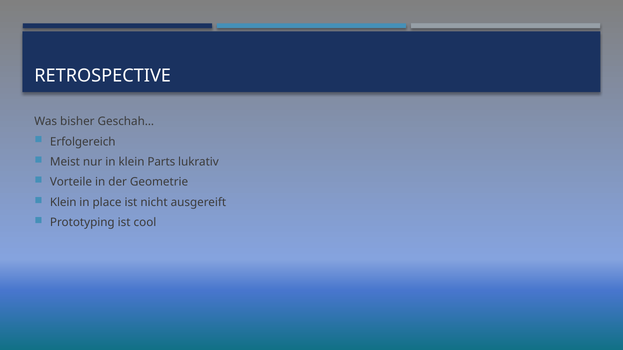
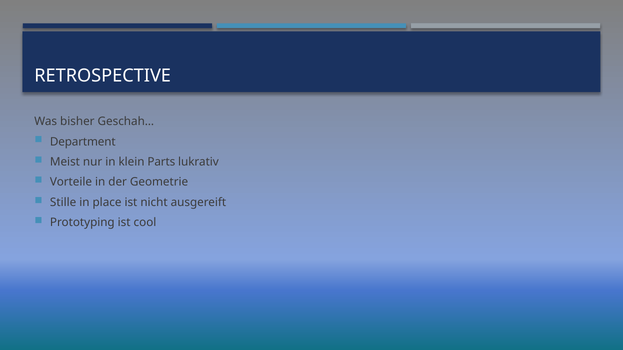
Erfolgereich: Erfolgereich -> Department (83, 142)
Klein: Klein -> Stille (63, 203)
